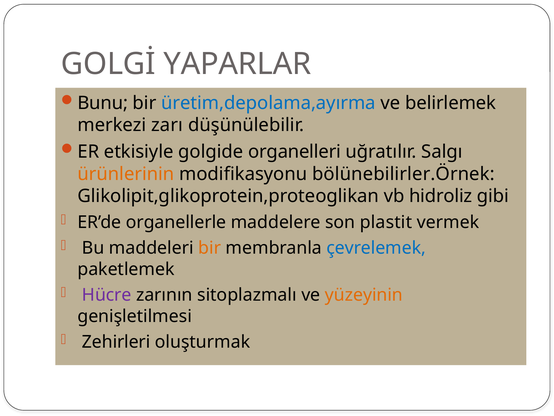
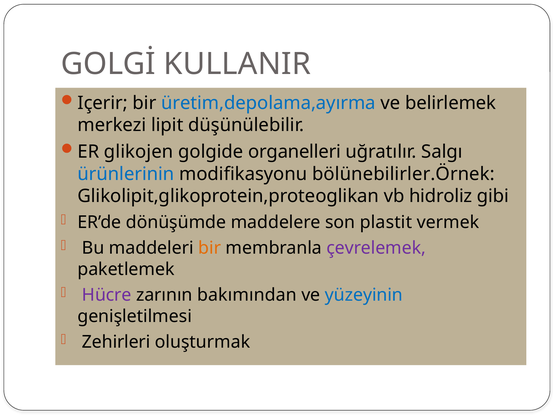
YAPARLAR: YAPARLAR -> KULLANIR (237, 64)
Bunu: Bunu -> Içerir (103, 103)
zarı: zarı -> lipit (167, 125)
etkisiyle: etkisiyle -> glikojen (139, 152)
ürünlerinin colour: orange -> blue (126, 174)
organellerle: organellerle -> dönüşümde (176, 222)
çevrelemek colour: blue -> purple (376, 248)
sitoplazmalı: sitoplazmalı -> bakımından (247, 295)
yüzeyinin colour: orange -> blue (364, 295)
